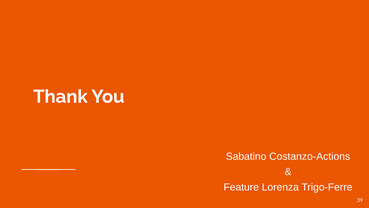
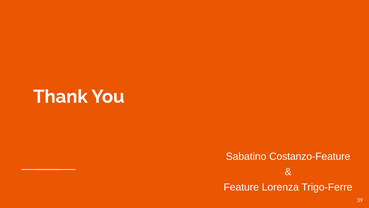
Costanzo-Actions: Costanzo-Actions -> Costanzo-Feature (310, 156)
